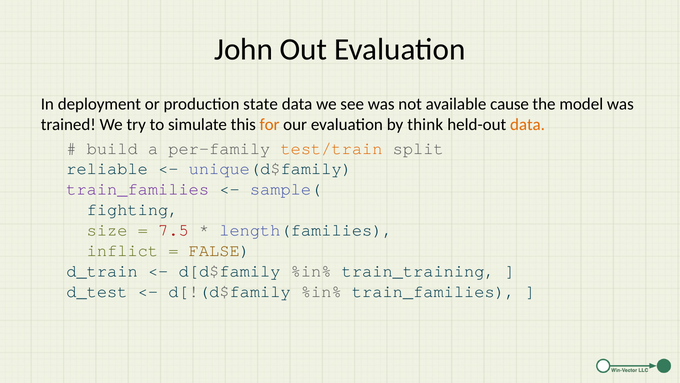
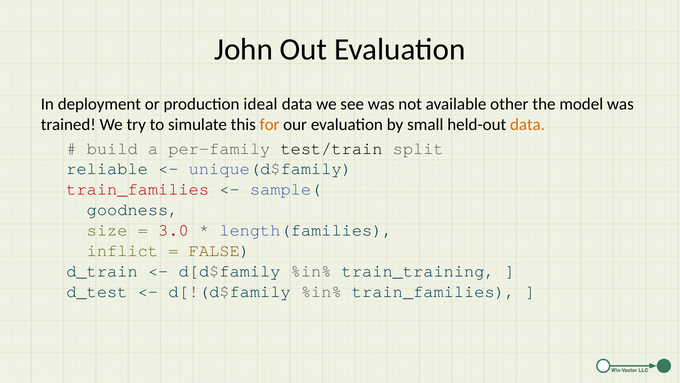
state: state -> ideal (260, 104)
cause: cause -> other (509, 104)
think: think -> small (425, 124)
test/train colour: orange -> black (332, 148)
train_families colour: purple -> red (138, 189)
fighting: fighting -> goodness (133, 209)
7.5: 7.5 -> 3.0 (173, 230)
